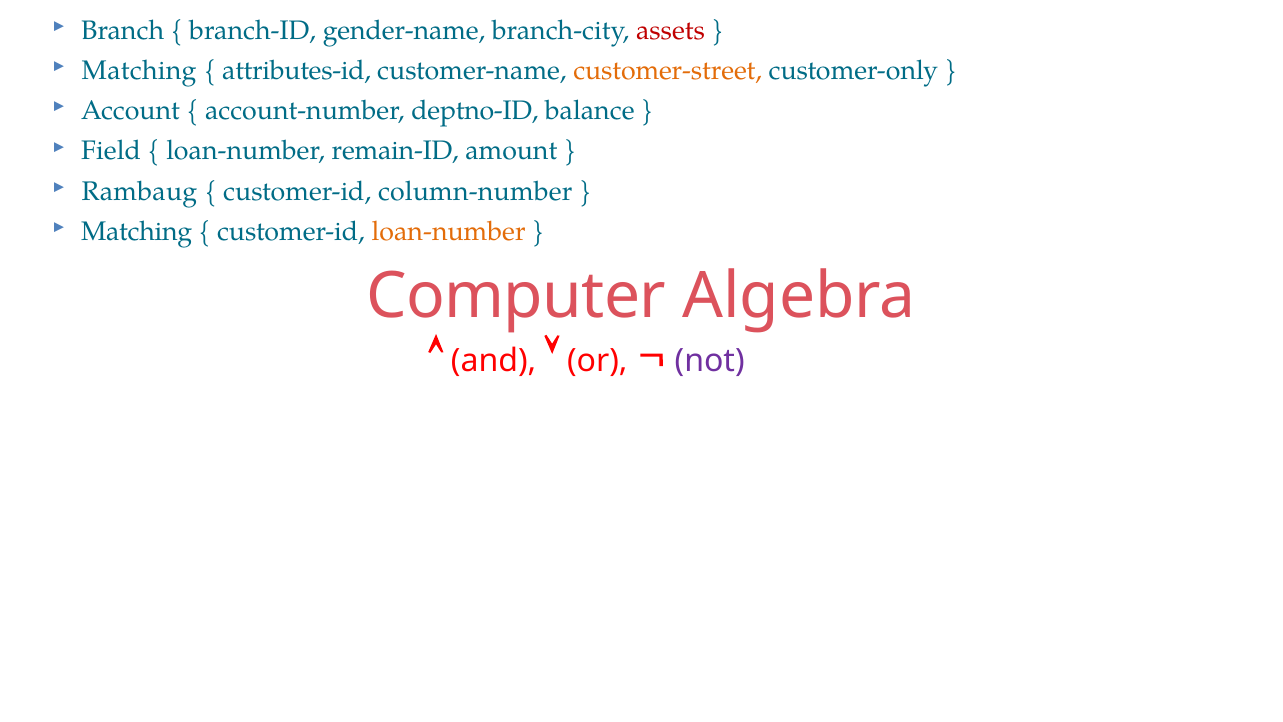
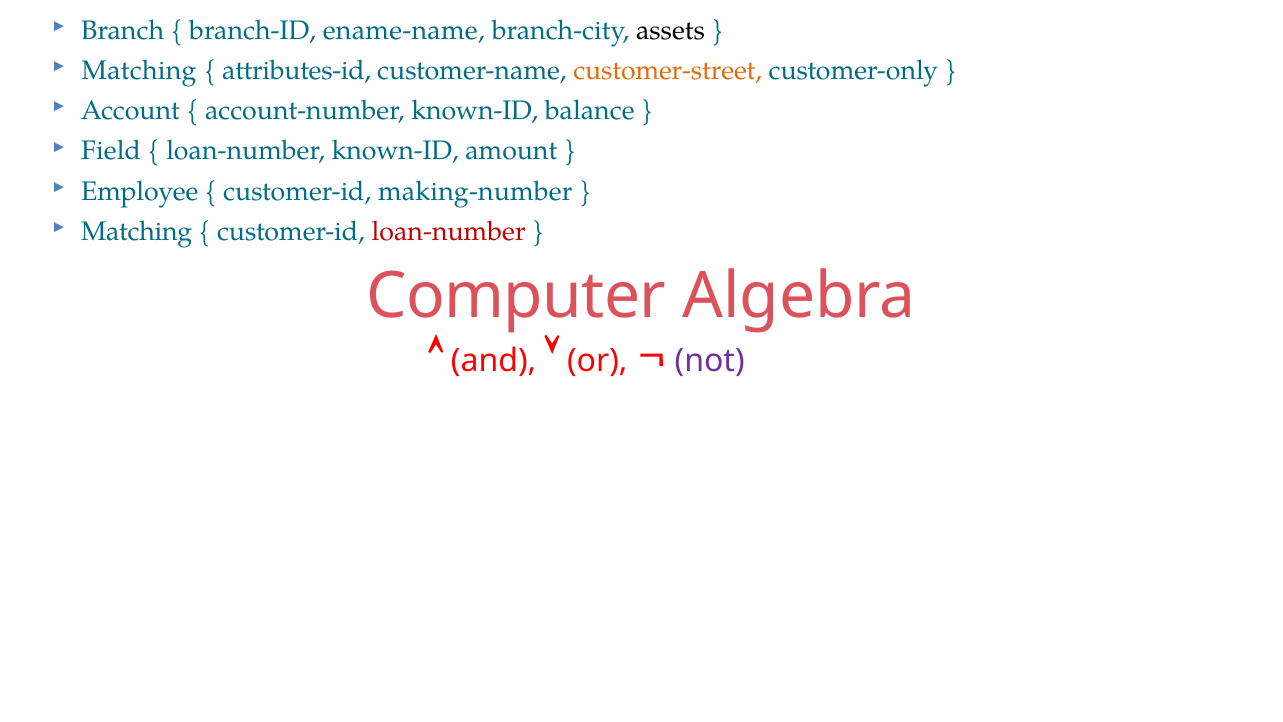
gender-name: gender-name -> ename-name (404, 31)
assets colour: red -> black (670, 31)
account-number deptno-ID: deptno-ID -> known-ID (475, 111)
loan-number remain-ID: remain-ID -> known-ID (395, 151)
Rambaug: Rambaug -> Employee (140, 191)
column-number: column-number -> making-number (475, 191)
loan-number colour: orange -> red (449, 231)
